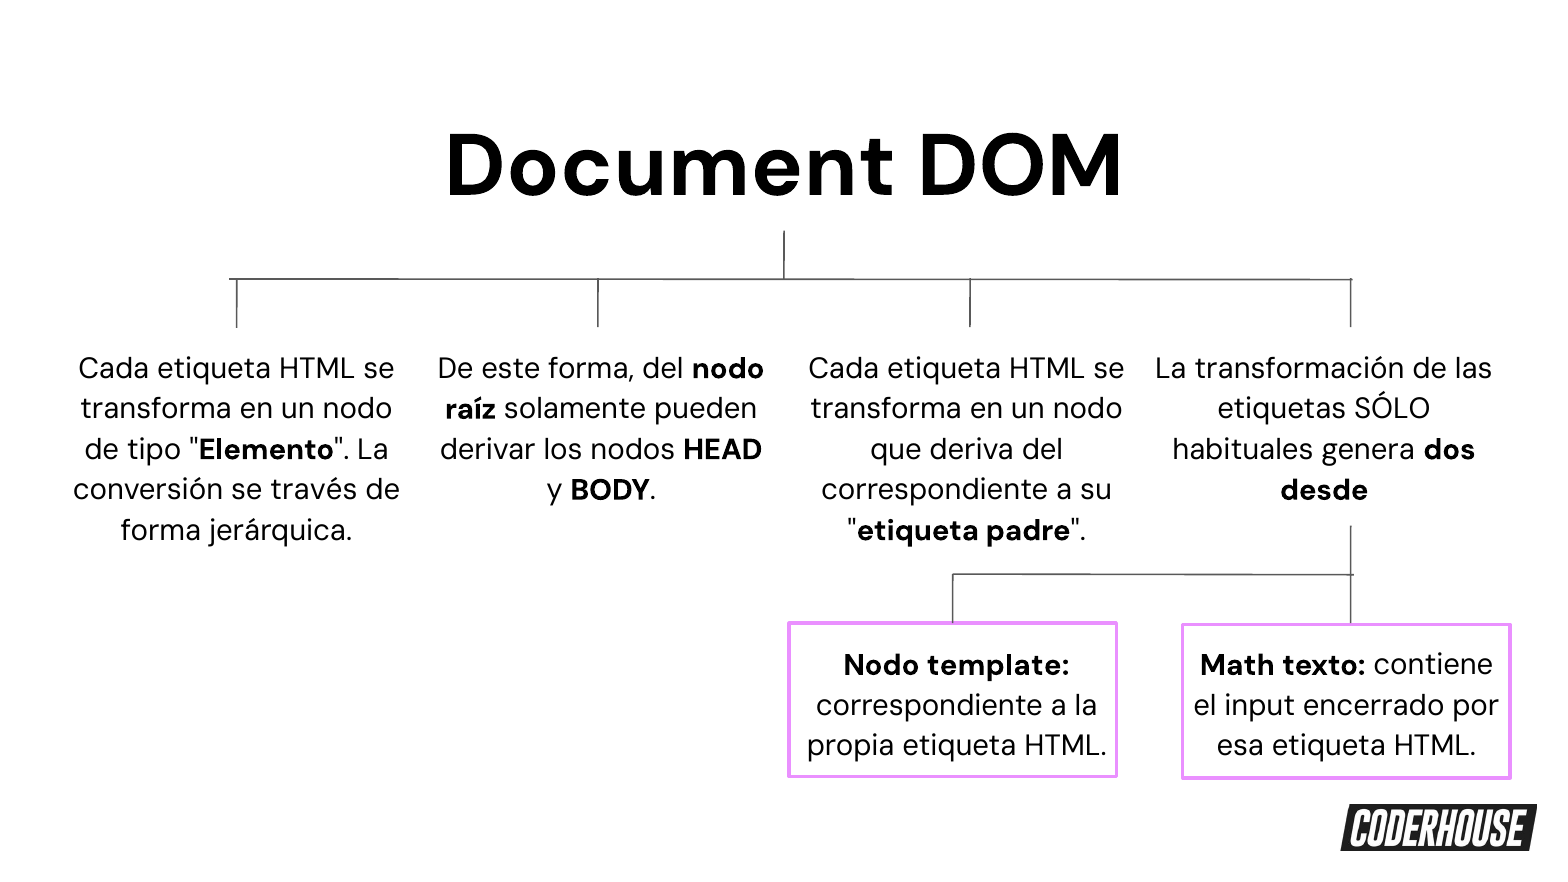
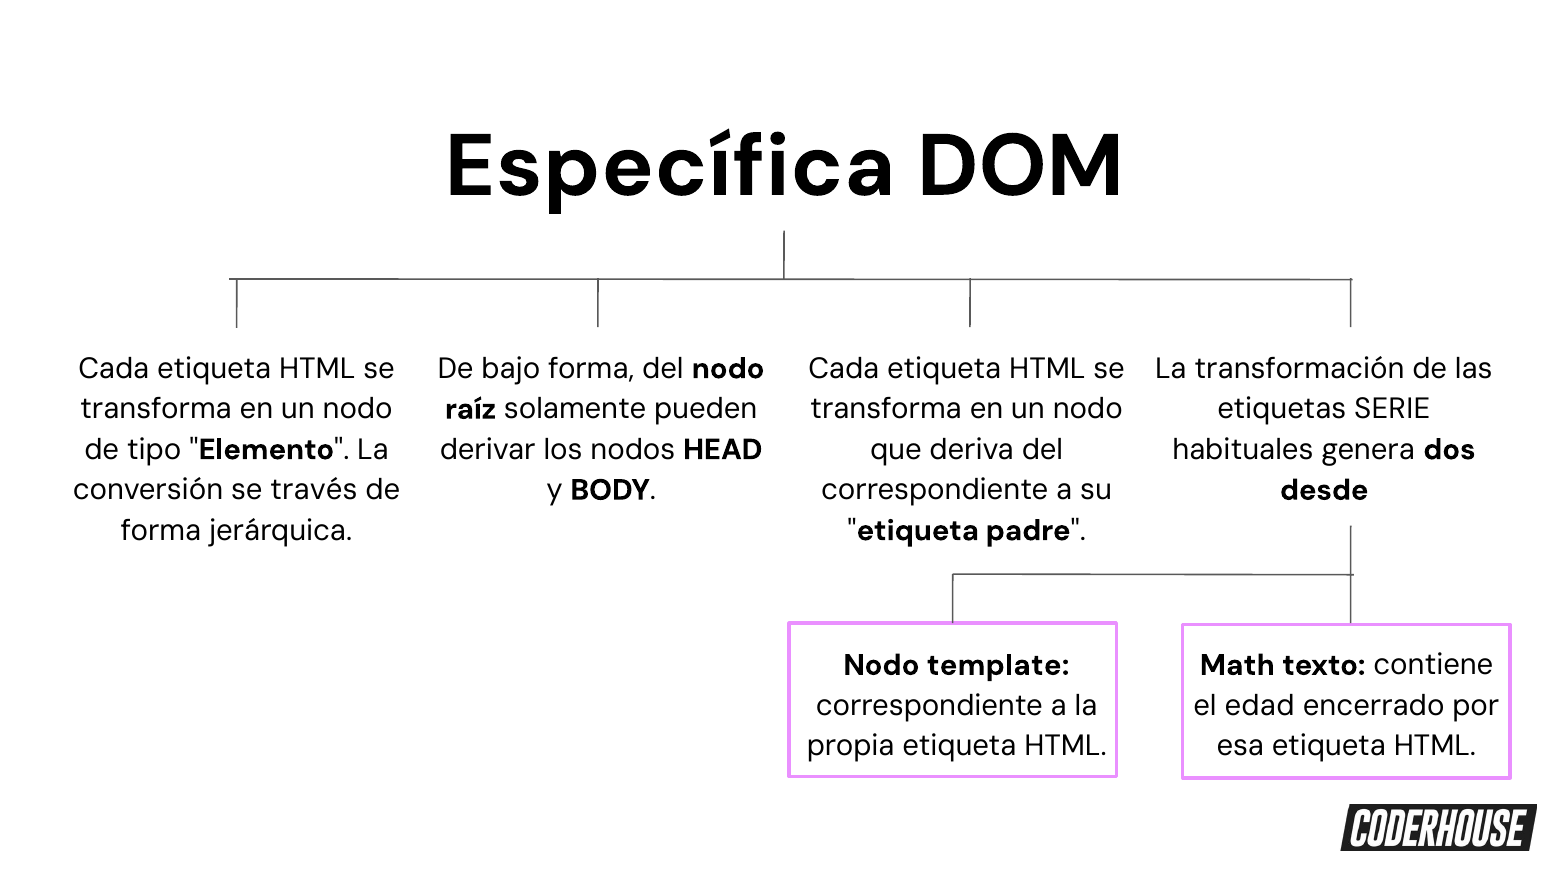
Document: Document -> Específica (670, 166)
este: este -> bajo (511, 369)
SÓLO: SÓLO -> SERIE (1392, 409)
input: input -> edad (1260, 706)
